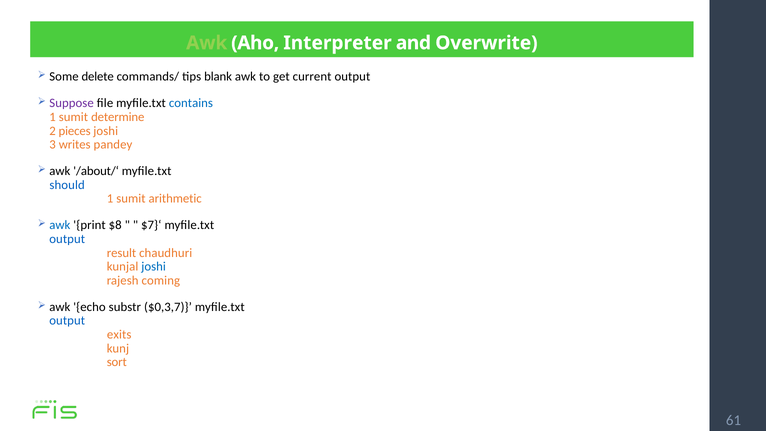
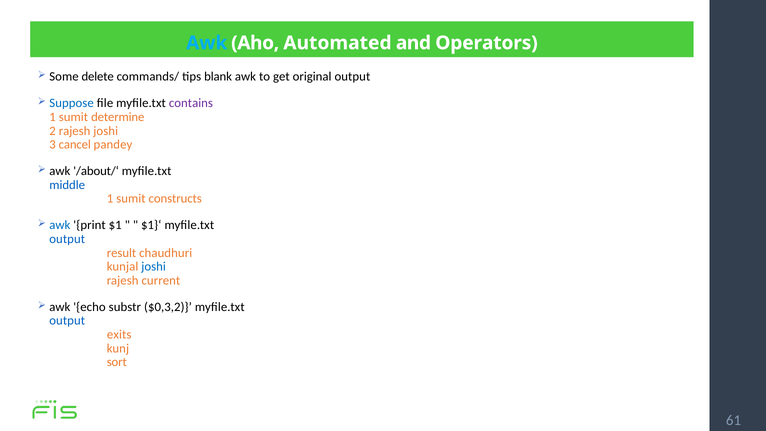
Awk colour: light green -> light blue (207, 43)
Interpreter: Interpreter -> Automated (337, 43)
Overwrite: Overwrite -> Operators (486, 43)
current: current -> original (312, 77)
Suppose colour: purple -> blue (72, 103)
contains colour: blue -> purple (191, 103)
2 pieces: pieces -> rajesh (75, 131)
writes: writes -> cancel (75, 145)
should: should -> middle (67, 185)
arithmetic: arithmetic -> constructs (175, 199)
$8: $8 -> $1 (115, 225)
$7}‘: $7}‘ -> $1}‘ (151, 225)
coming: coming -> current (161, 280)
$0,3,7: $0,3,7 -> $0,3,2 (168, 307)
